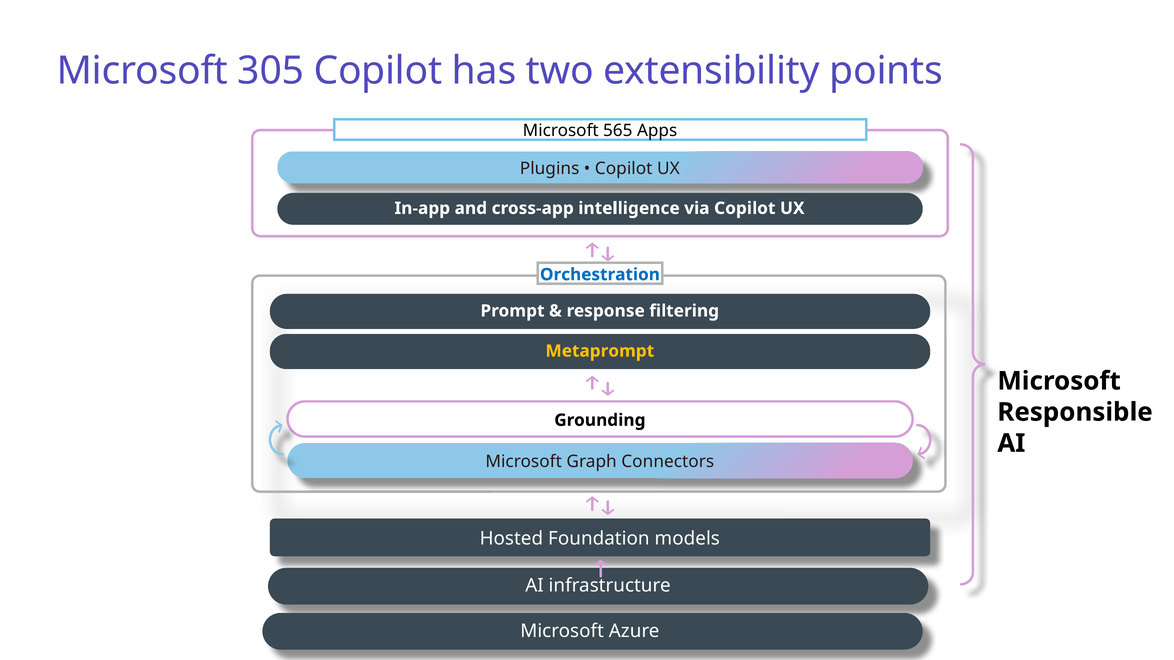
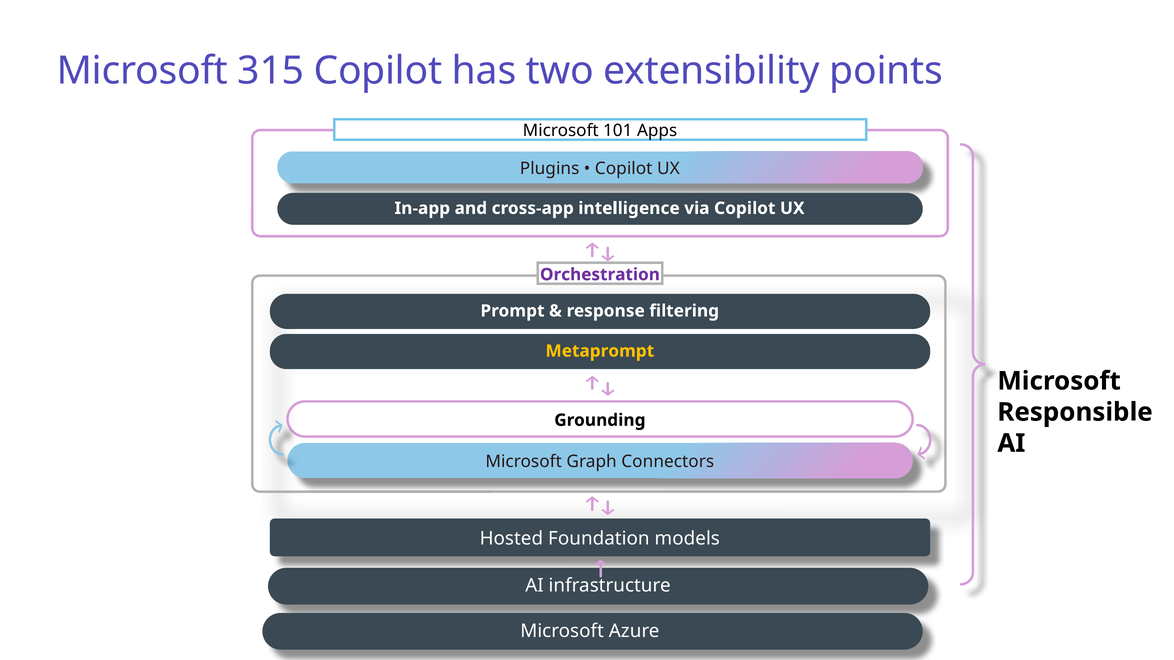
305: 305 -> 315 (271, 71)
565: 565 -> 101 (618, 131)
Orchestration colour: blue -> purple (600, 275)
